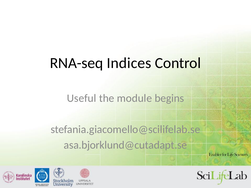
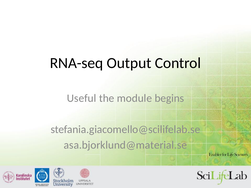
Indices: Indices -> Output (129, 63)
asa.bjorklund@cutadapt.se: asa.bjorklund@cutadapt.se -> asa.bjorklund@material.se (125, 145)
